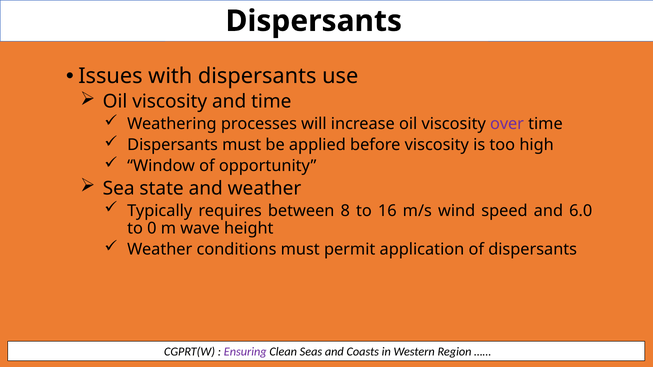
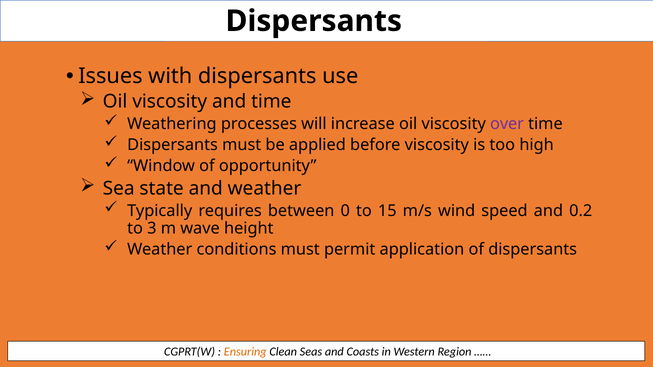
8: 8 -> 0 (345, 211)
16: 16 -> 15 (387, 211)
6.0: 6.0 -> 0.2 (581, 211)
0: 0 -> 3 (152, 229)
Ensuring colour: purple -> orange (245, 352)
